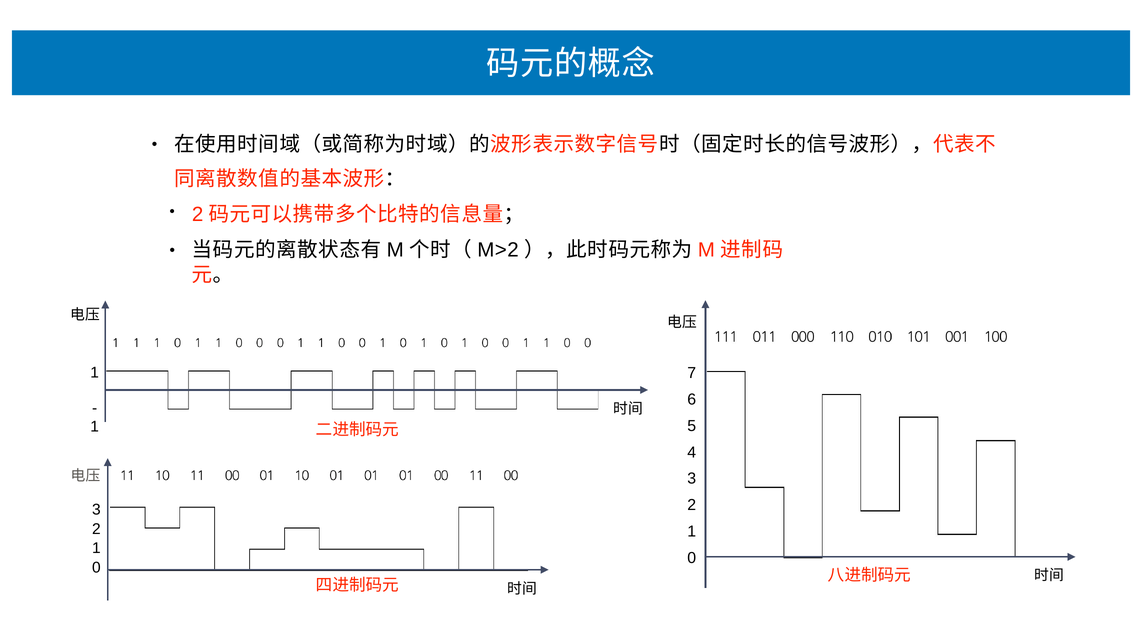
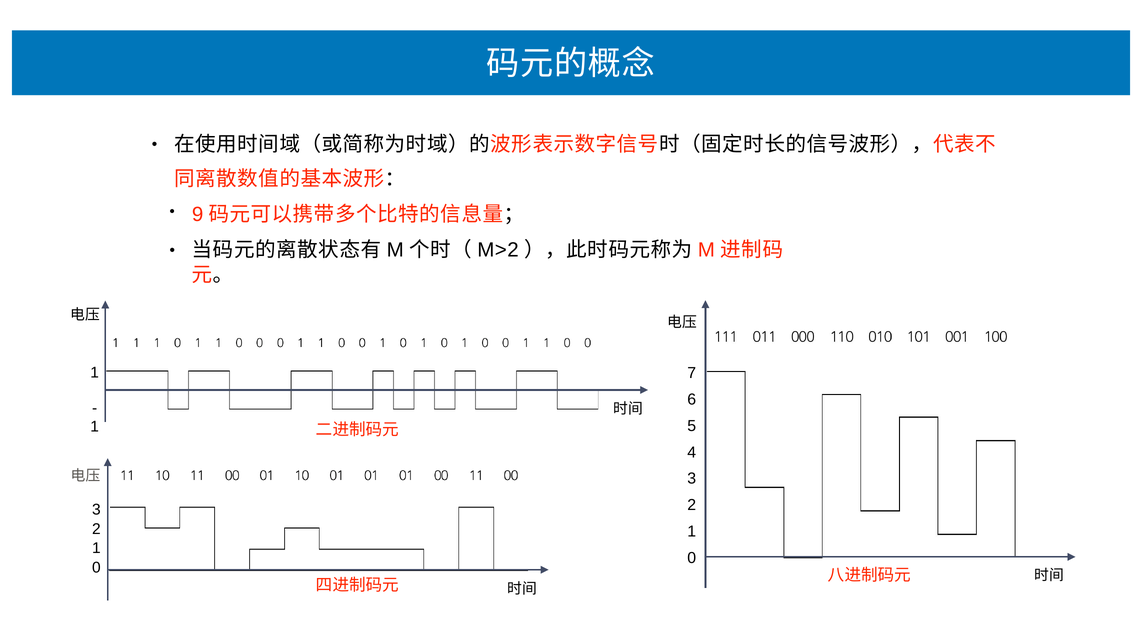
2: 2 -> 9 (198, 214)
